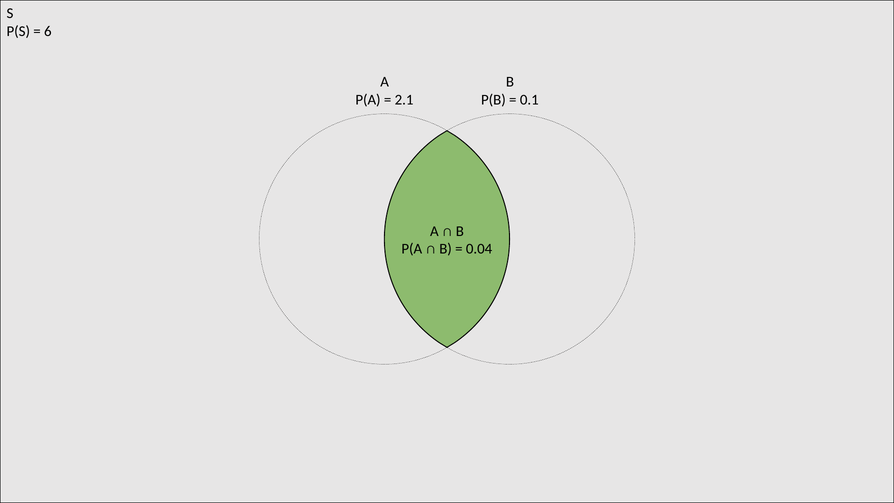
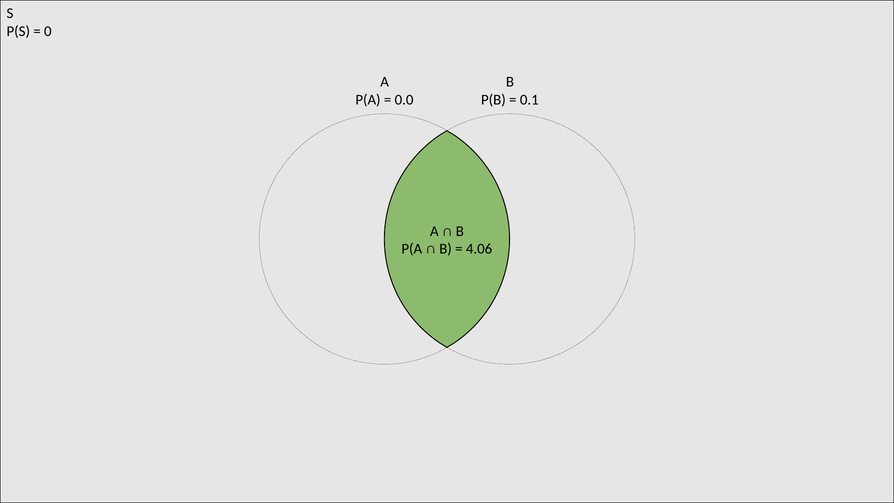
6: 6 -> 0 (48, 31)
2.1: 2.1 -> 0.0 (404, 100)
0.04: 0.04 -> 4.06 (479, 249)
